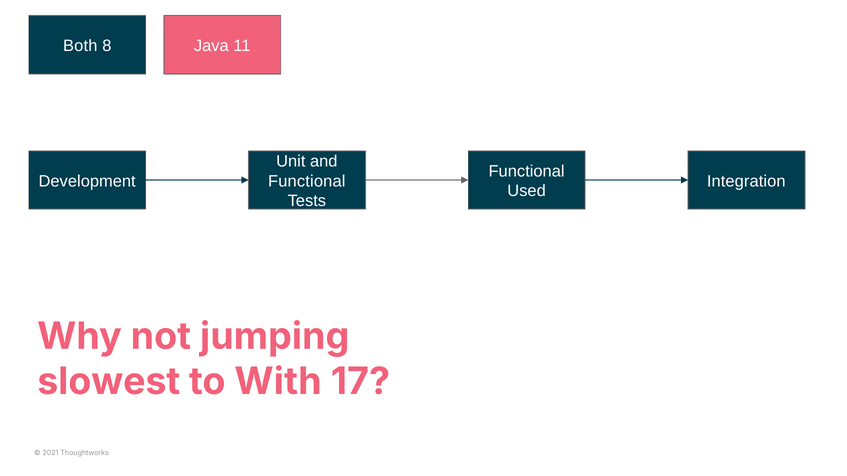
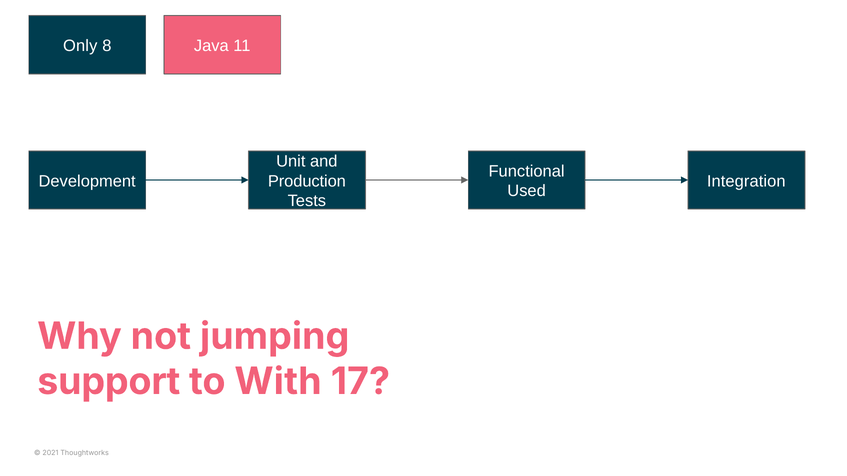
Both: Both -> Only (80, 46)
Functional: Functional -> Production (307, 181)
slowest: slowest -> support (109, 382)
